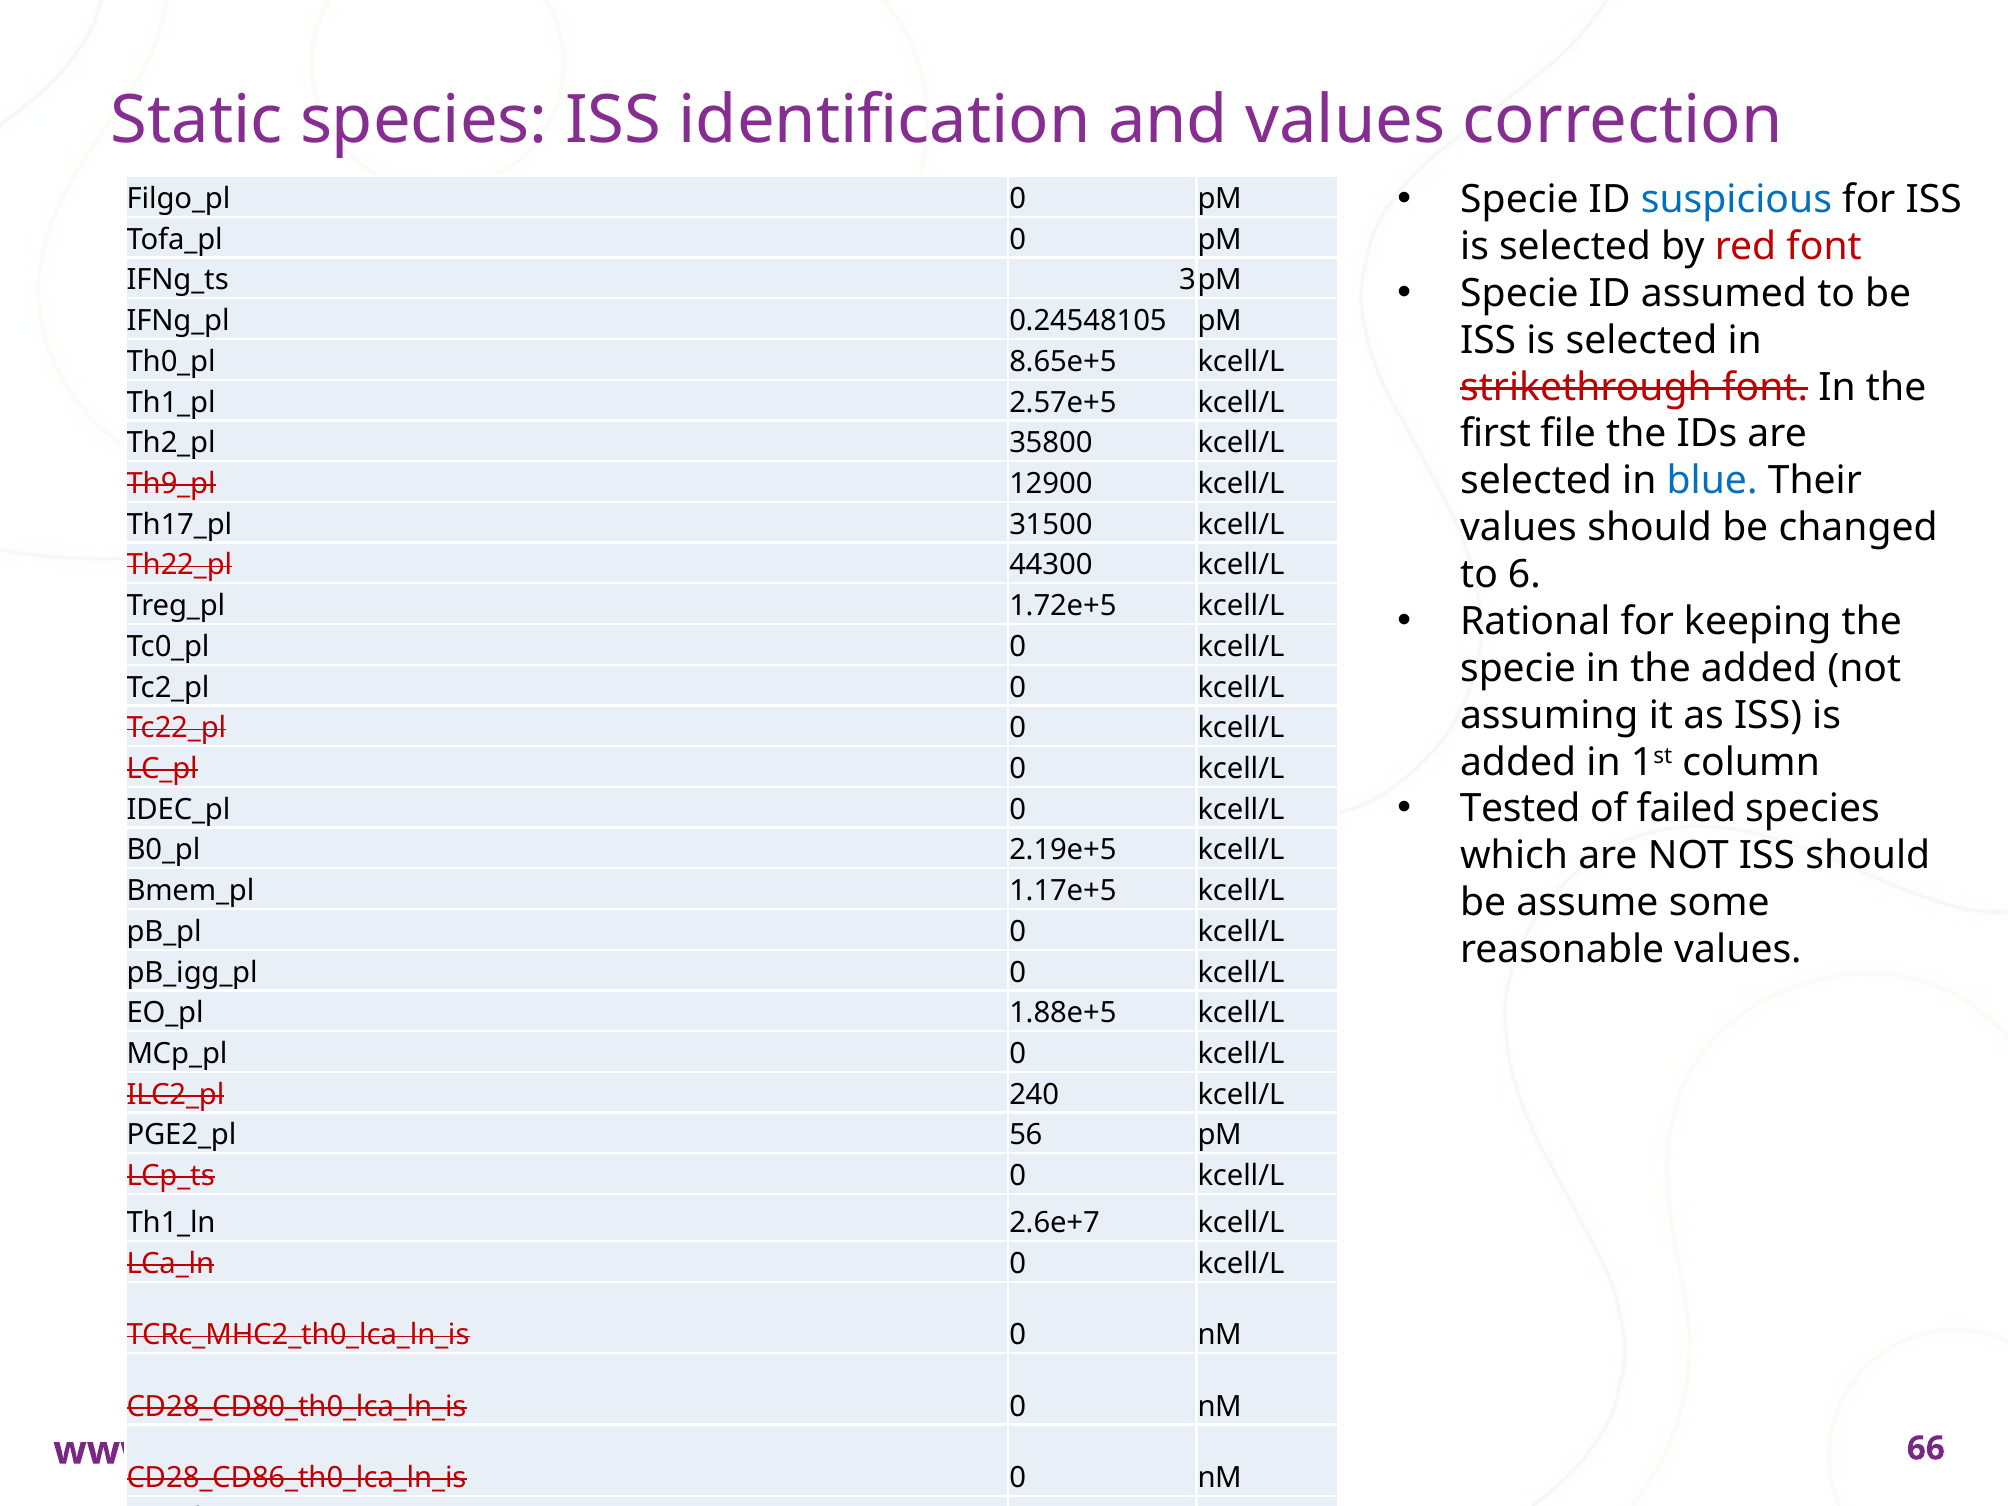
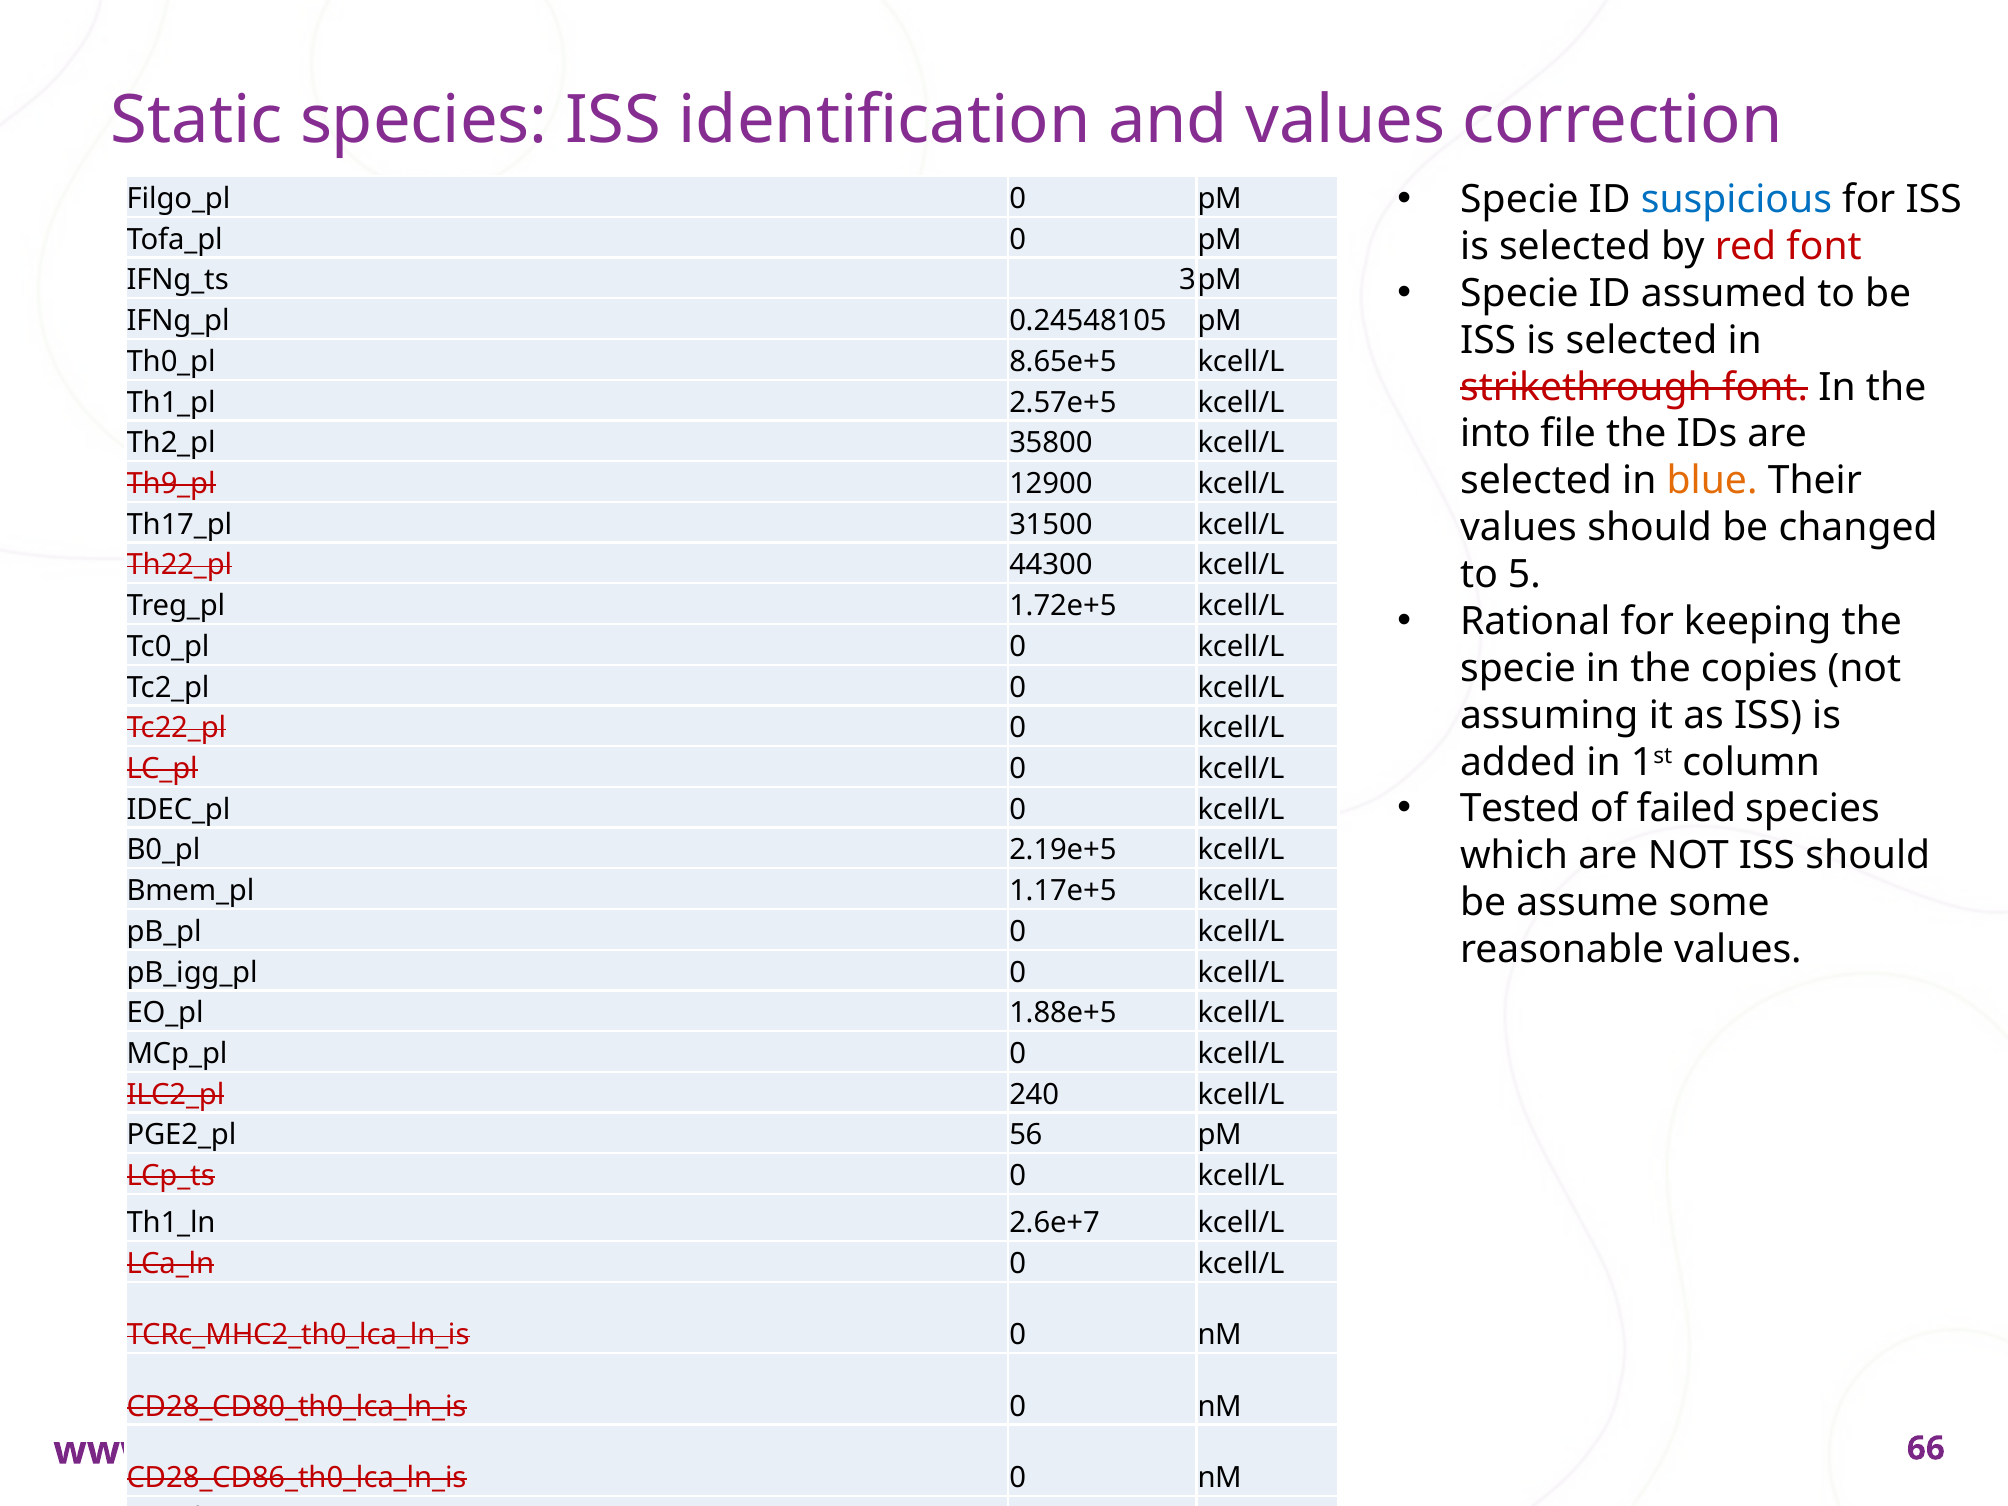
first: first -> into (1495, 434)
blue colour: blue -> orange (1712, 481)
6: 6 -> 5 (1524, 575)
the added: added -> copies (1759, 668)
